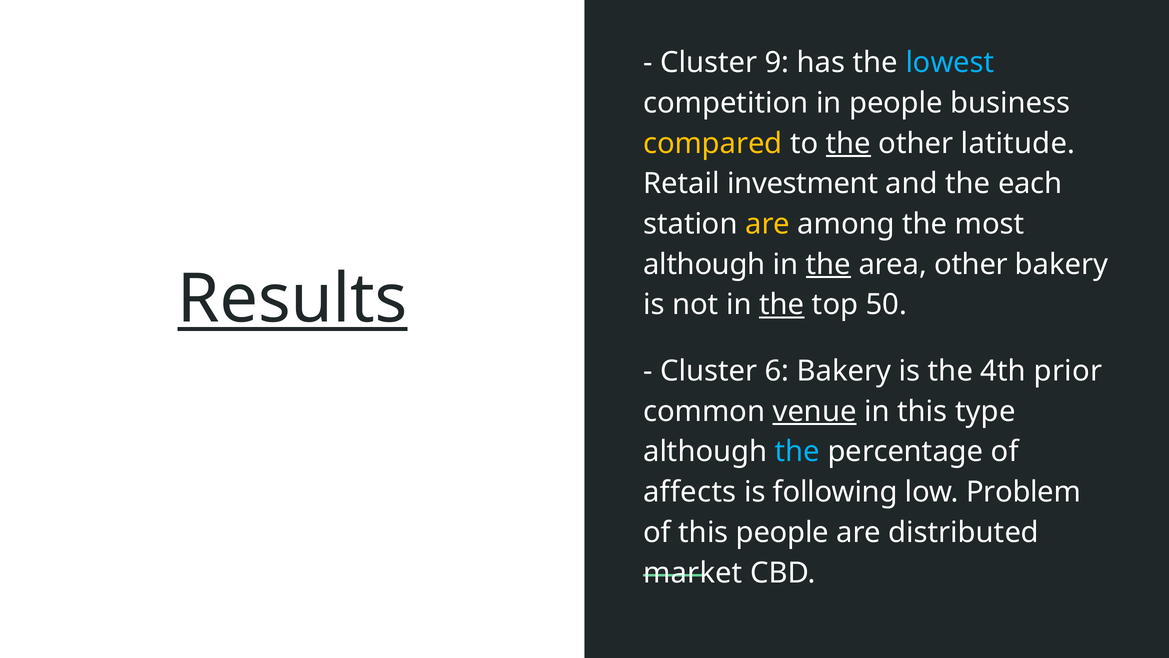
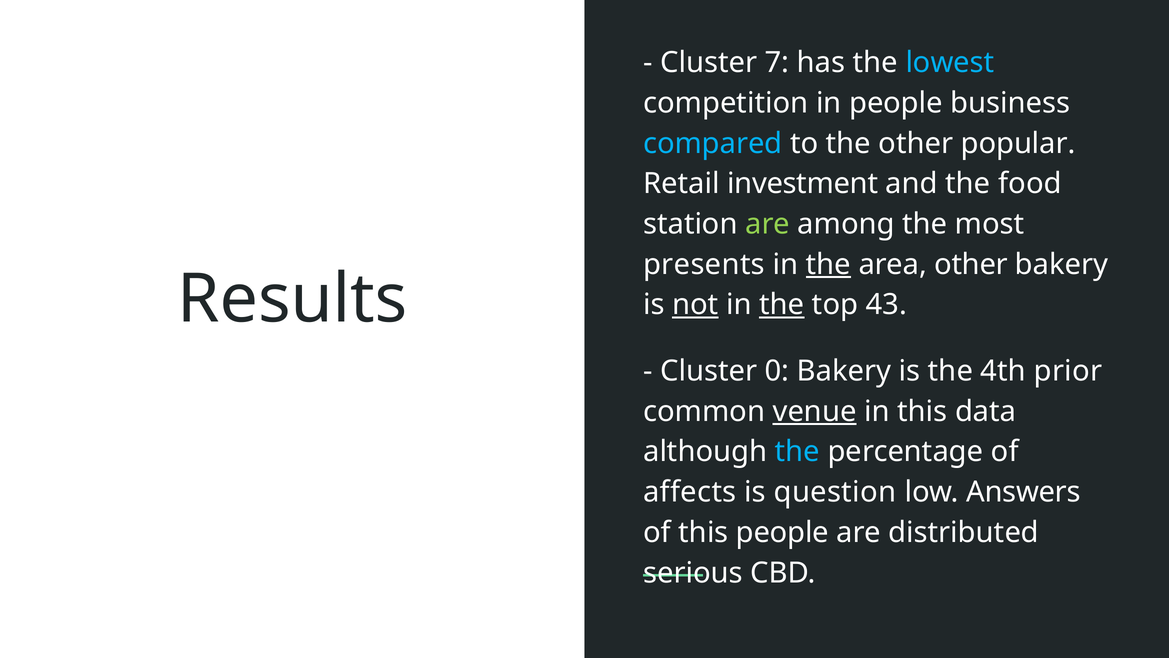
9: 9 -> 7 (777, 63)
compared colour: yellow -> light blue (713, 143)
the underline: present -> none (848, 143)
latitude: latitude -> popular (1018, 143)
each: each -> food (1030, 184)
are colour: yellow -> light green (768, 224)
although: although -> presents (704, 264)
Results underline: present -> none (292, 299)
not underline: none -> present (695, 305)
50: 50 -> 43 (886, 305)
6: 6 -> 0 (777, 371)
type: type -> data (985, 411)
following: following -> question (835, 492)
Problem: Problem -> Answers (1024, 492)
market: market -> serious (693, 573)
